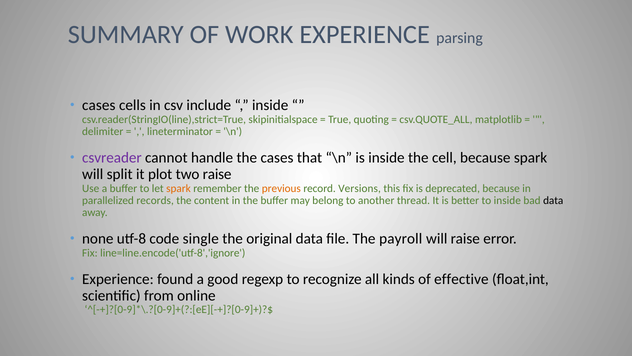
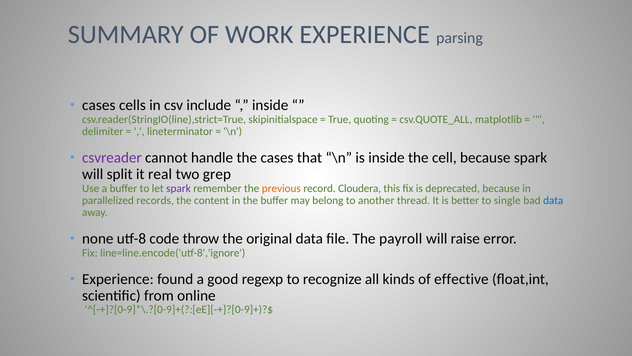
plot: plot -> real (160, 174)
two raise: raise -> grep (217, 174)
spark colour: orange -> purple (178, 188)
Versions: Versions -> Cloudera (360, 188)
to inside: inside -> single (507, 200)
data colour: black -> blue (553, 200)
single: single -> throw (201, 239)
